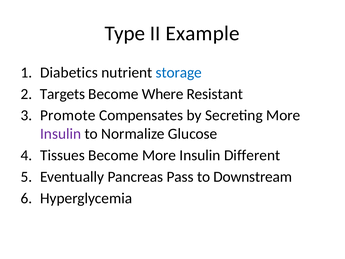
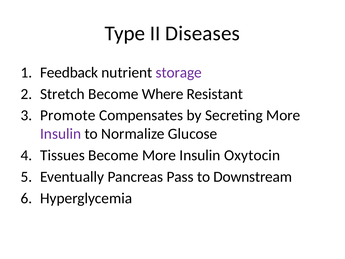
Example: Example -> Diseases (203, 33)
Diabetics: Diabetics -> Feedback (69, 72)
storage colour: blue -> purple (179, 72)
Targets: Targets -> Stretch (62, 94)
Different: Different -> Oxytocin (252, 155)
